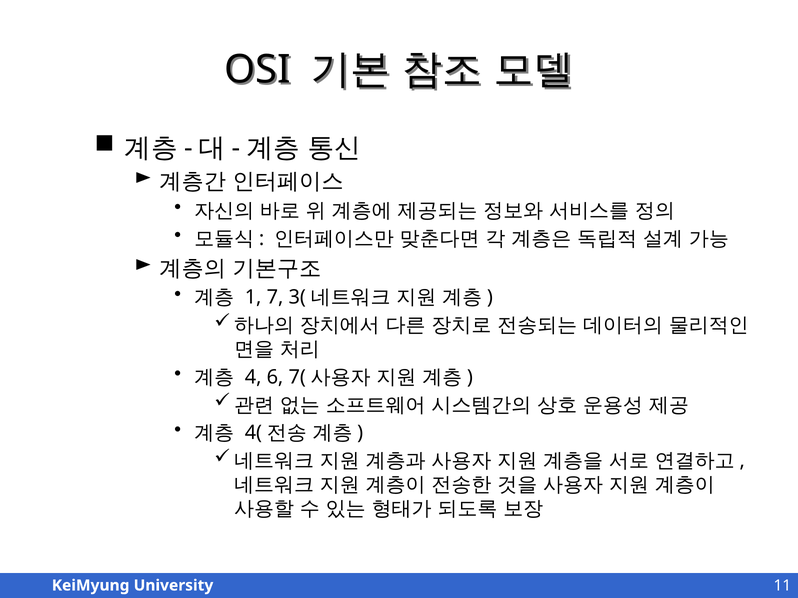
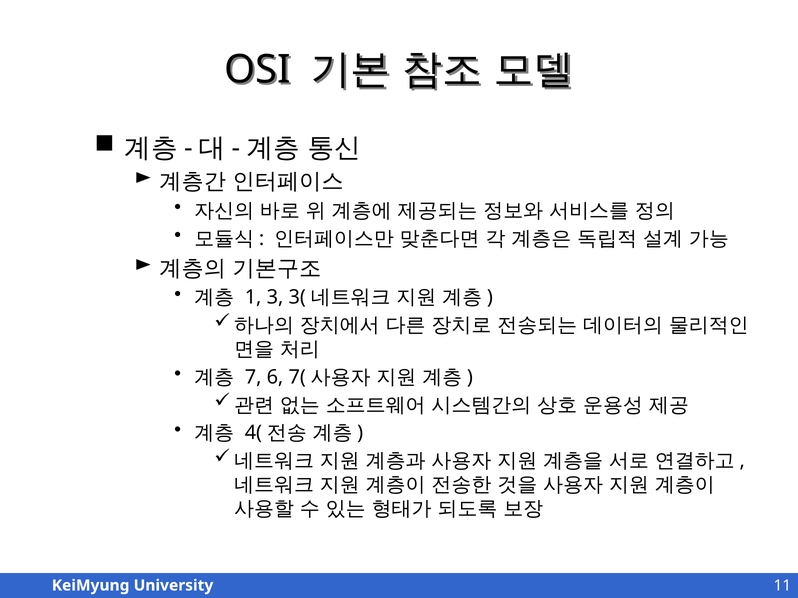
7: 7 -> 3 (275, 298)
4: 4 -> 7 (253, 377)
